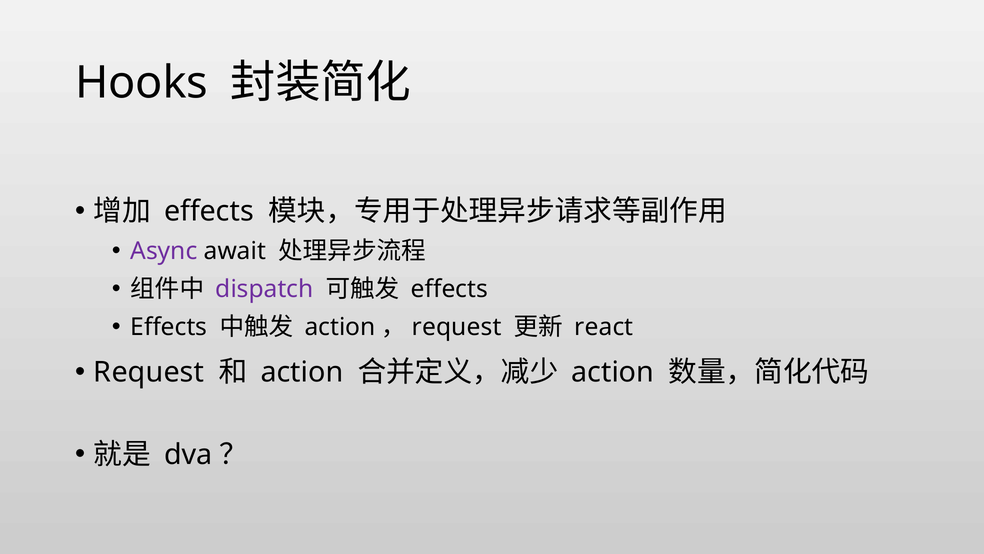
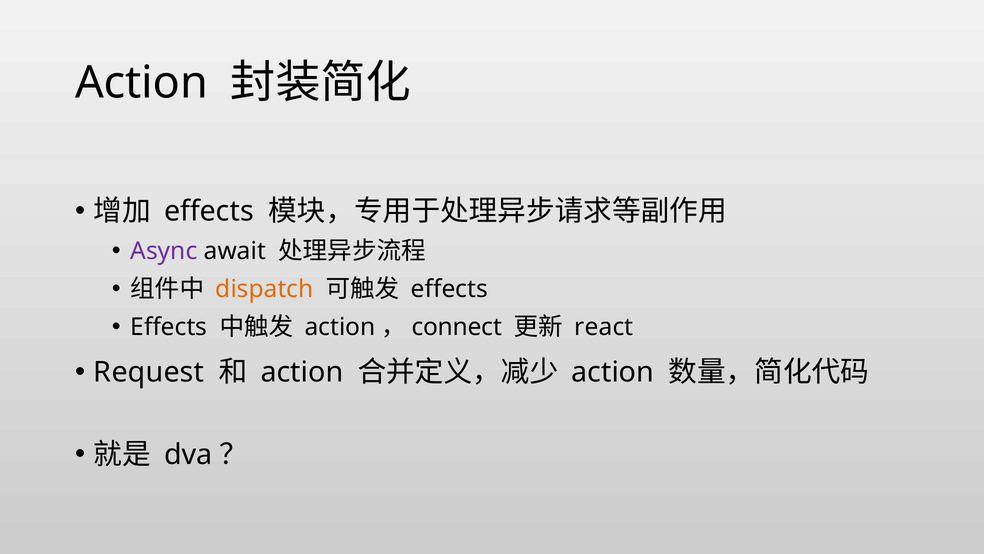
Hooks: Hooks -> Action (141, 83)
dispatch colour: purple -> orange (264, 289)
request: request -> connect (457, 327)
